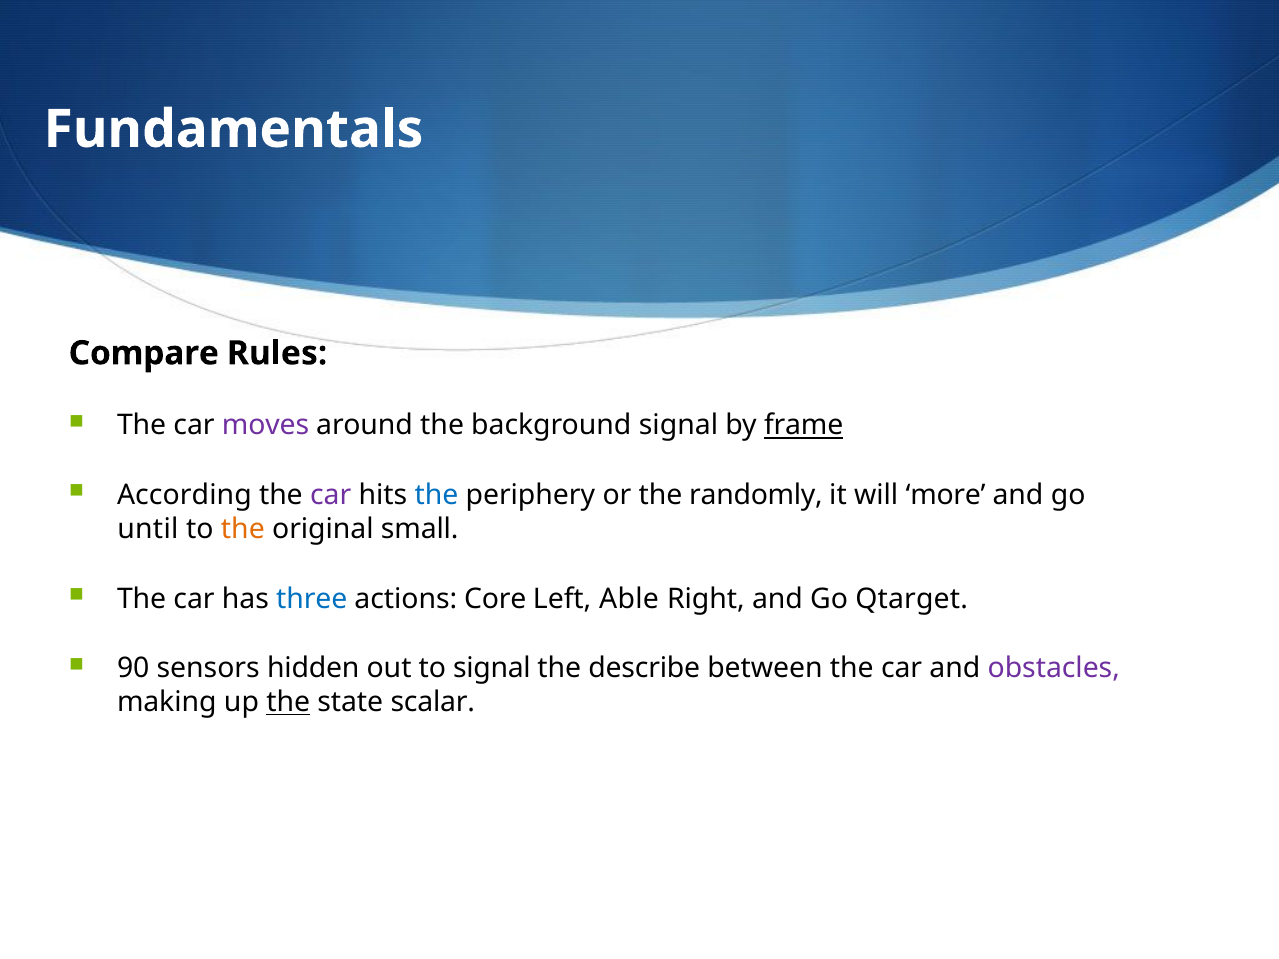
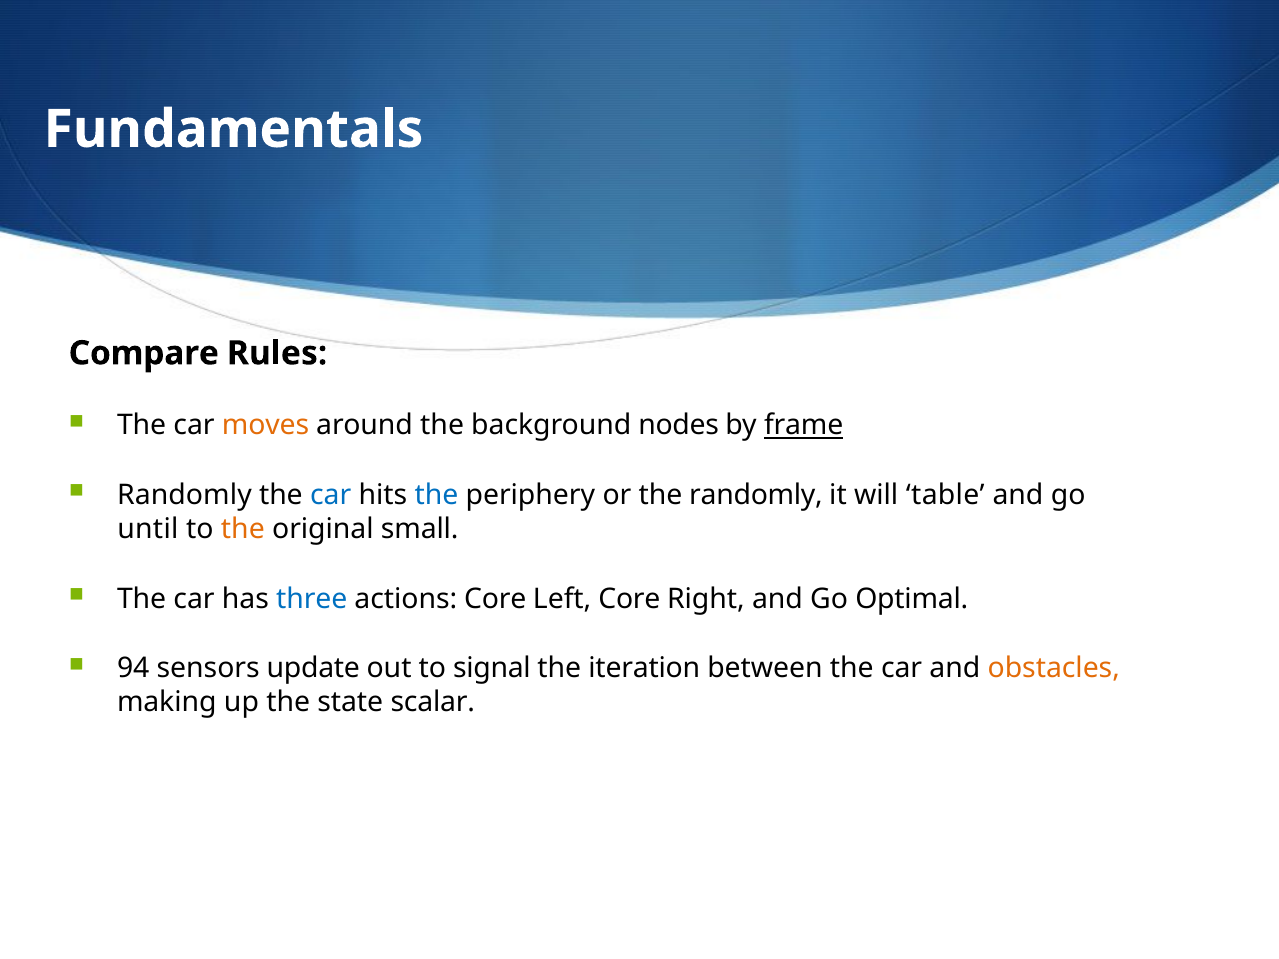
moves colour: purple -> orange (266, 426)
background signal: signal -> nodes (679, 426)
According: According -> Randomly (184, 495)
car colour: purple -> blue (331, 495)
more: more -> table (945, 495)
Left Able: Able -> Core (629, 599)
Qtarget: Qtarget -> Optimal (912, 599)
90: 90 -> 94 (133, 669)
hidden: hidden -> update (313, 669)
describe: describe -> iteration (644, 669)
obstacles colour: purple -> orange (1054, 669)
the underline: present -> none (288, 703)
